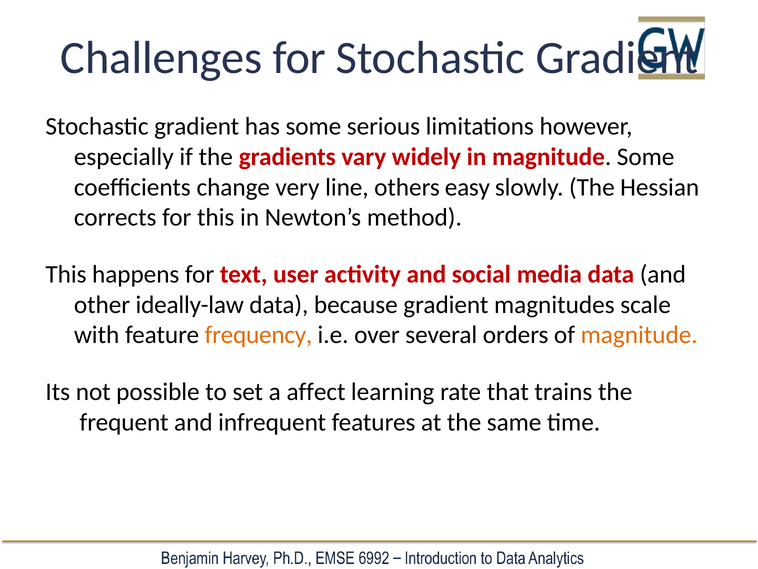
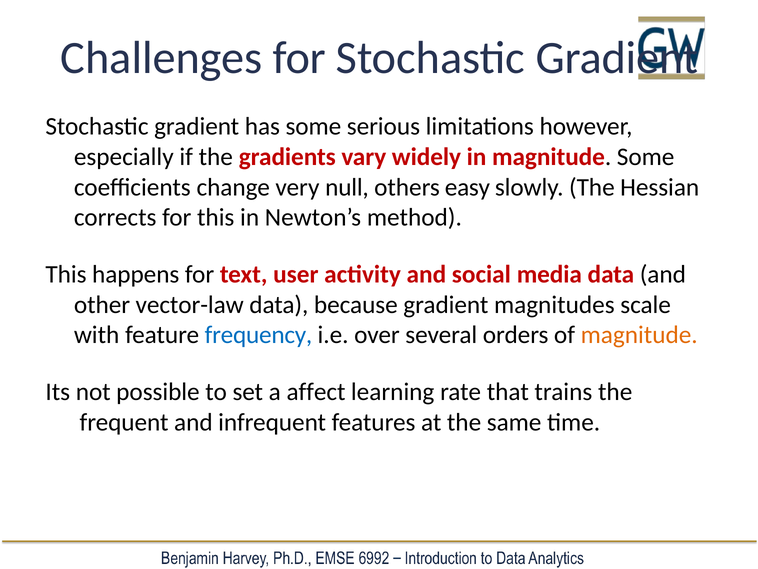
line: line -> null (347, 187)
ideally-law: ideally-law -> vector-law (190, 304)
frequency colour: orange -> blue (259, 335)
